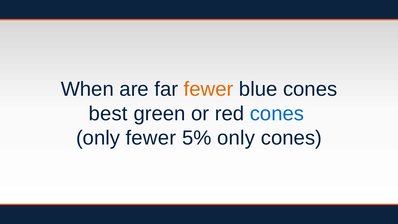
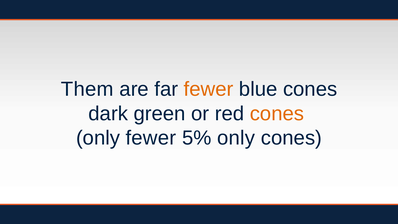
When: When -> Them (87, 89)
best: best -> dark (108, 114)
cones colour: blue -> orange (277, 114)
